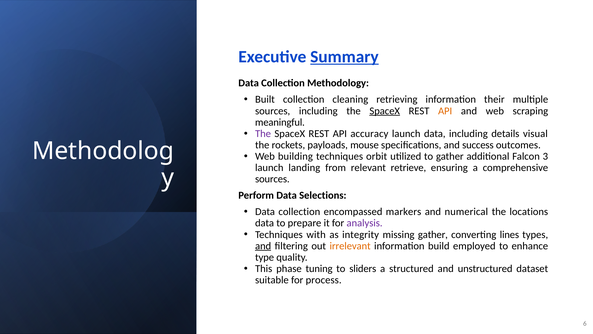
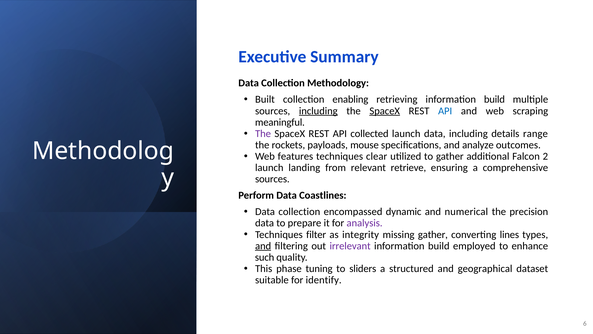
Summary underline: present -> none (344, 57)
cleaning: cleaning -> enabling (350, 99)
retrieving information their: their -> build (494, 99)
including underline: none -> present (318, 111)
API colour: orange -> blue (445, 111)
accuracy: accuracy -> collected (369, 133)
visual: visual -> range (535, 133)
success: success -> analyze (478, 145)
building: building -> features (295, 156)
orbit: orbit -> clear (377, 156)
3: 3 -> 2 (545, 156)
Selections: Selections -> Coastlines (323, 195)
markers: markers -> dynamic (404, 212)
locations: locations -> precision (529, 212)
with: with -> filter (316, 234)
irrelevant colour: orange -> purple (350, 246)
type: type -> such (265, 257)
unstructured: unstructured -> geographical (485, 268)
process: process -> identify (324, 280)
